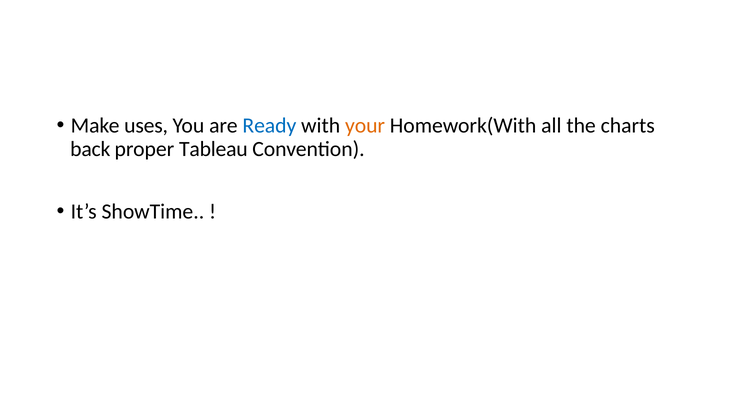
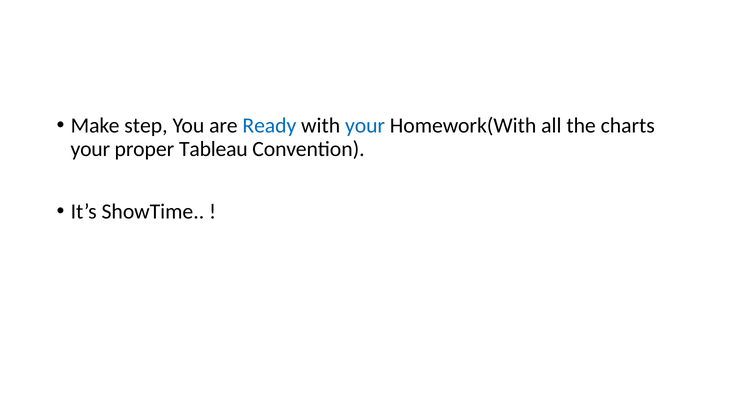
uses: uses -> step (146, 126)
your colour: orange -> blue (365, 126)
back: back -> your (90, 149)
